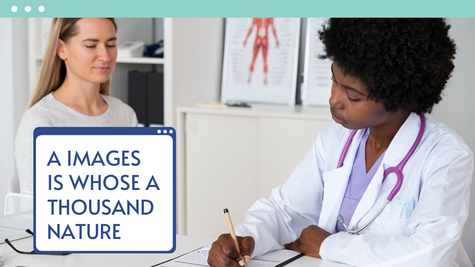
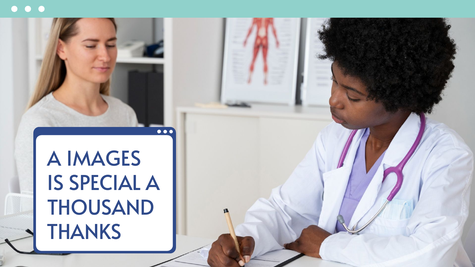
WHOSE: WHOSE -> SPECIAL (105, 184)
NATURE: NATURE -> THANKS (84, 233)
